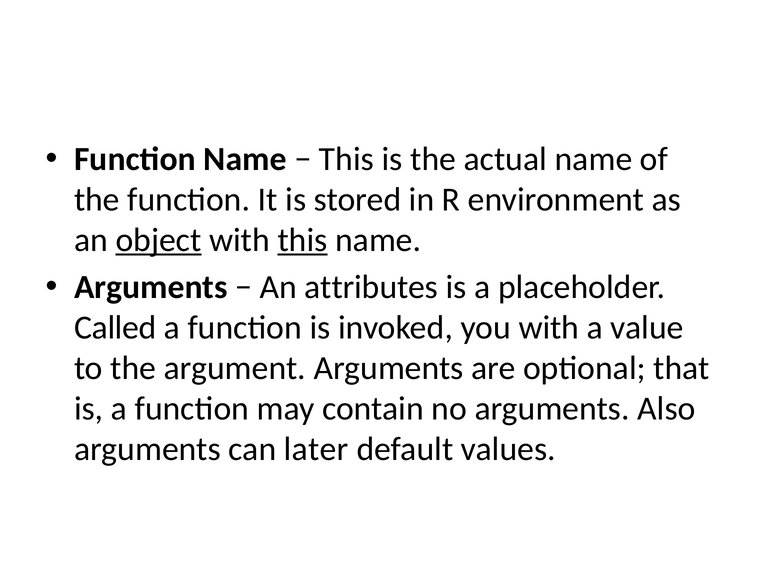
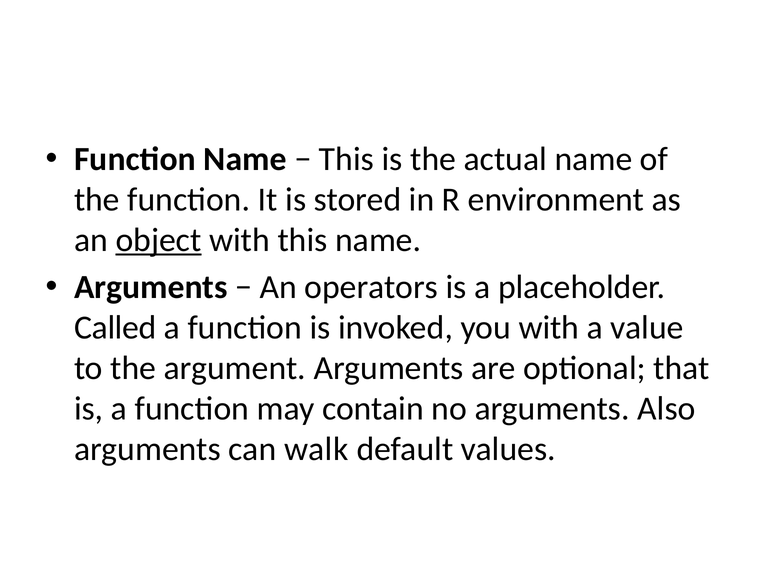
this underline: present -> none (303, 240)
attributes: attributes -> operators (371, 287)
later: later -> walk (316, 449)
